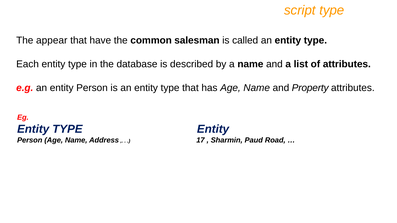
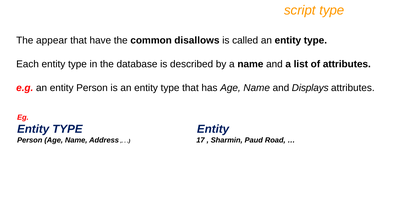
salesman: salesman -> disallows (197, 40)
Property: Property -> Displays (310, 88)
